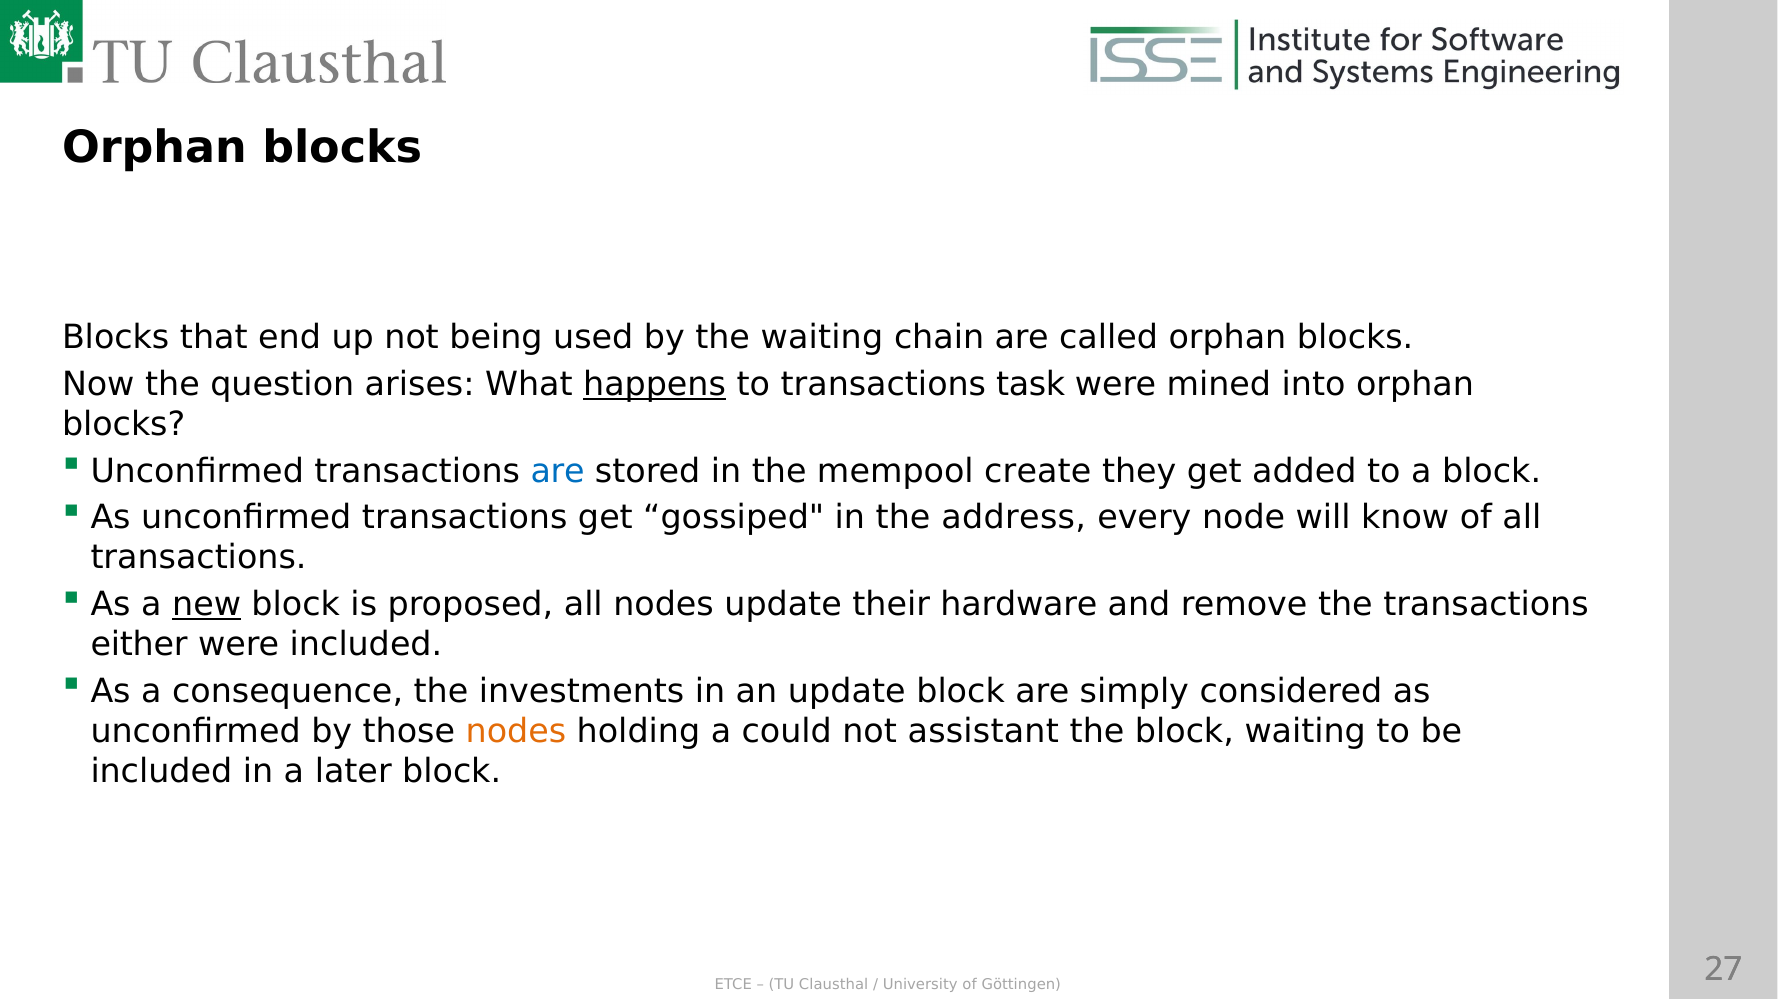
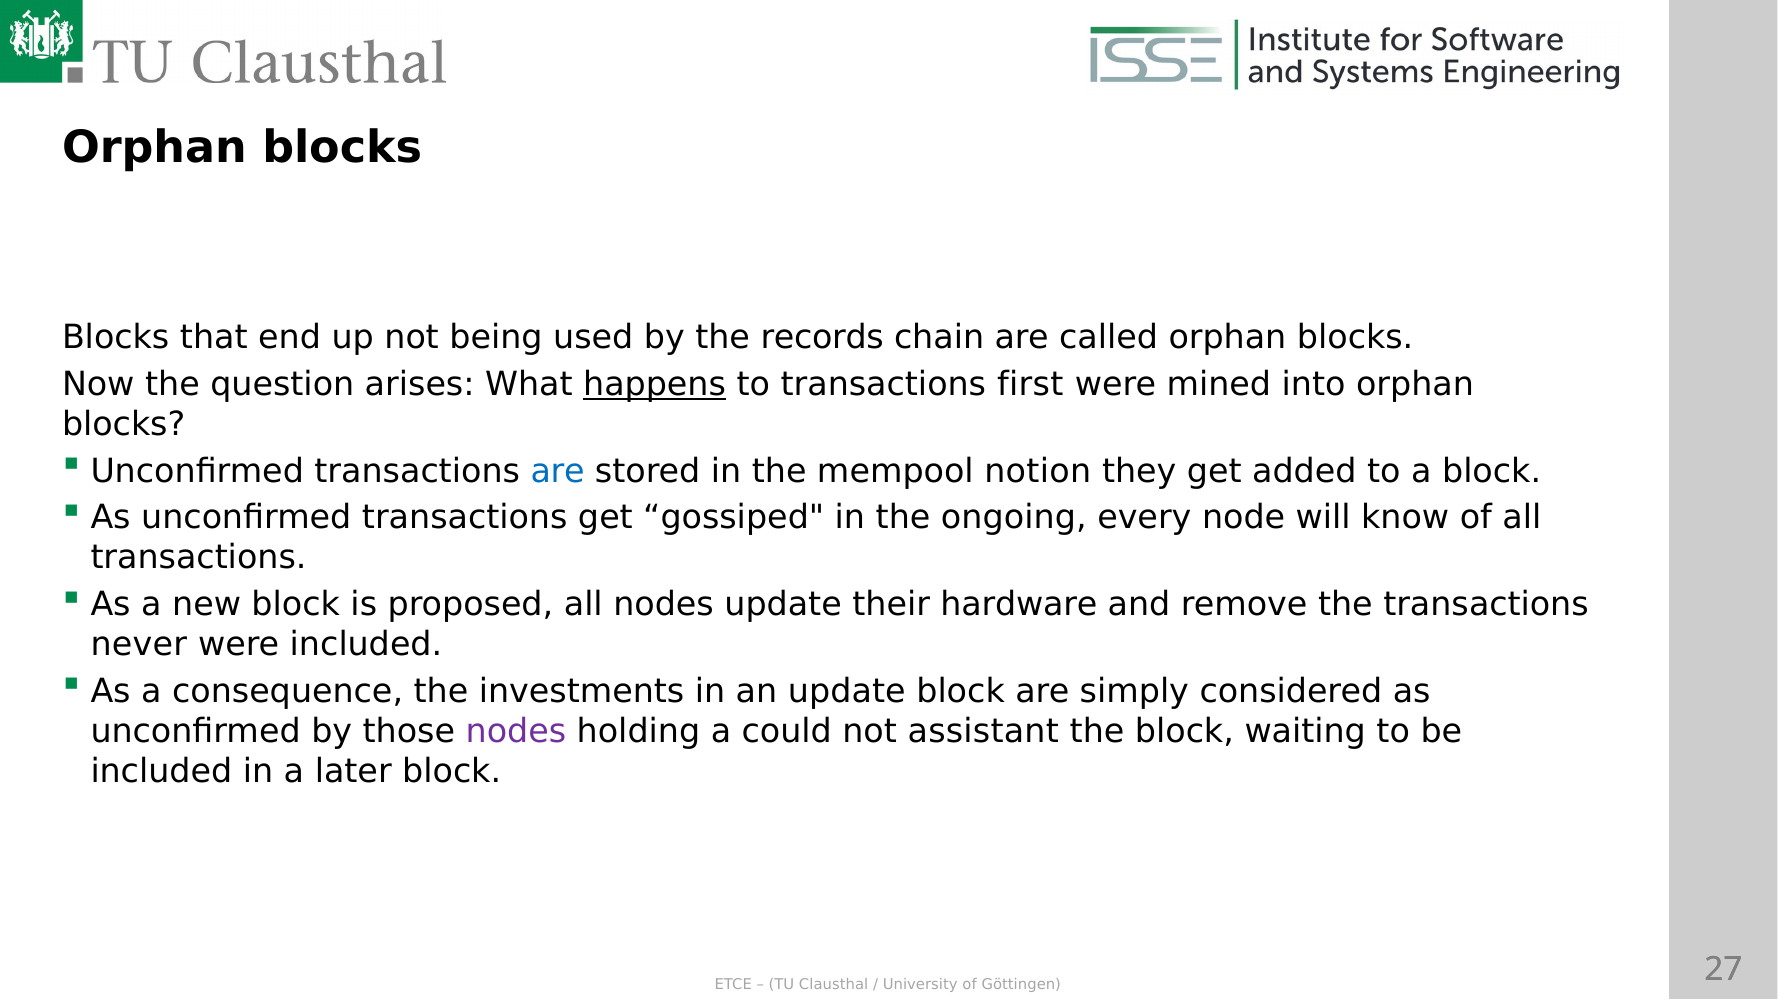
the waiting: waiting -> records (822, 338)
task: task -> first (1030, 384)
create: create -> notion (1038, 471)
address: address -> ongoing (1014, 518)
new underline: present -> none (207, 604)
either: either -> never (139, 644)
nodes colour: orange -> purple (516, 731)
